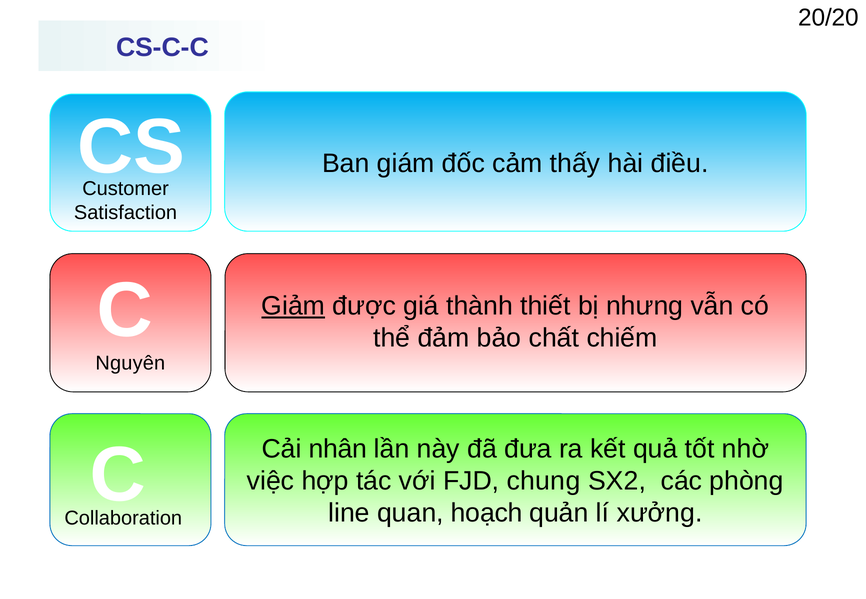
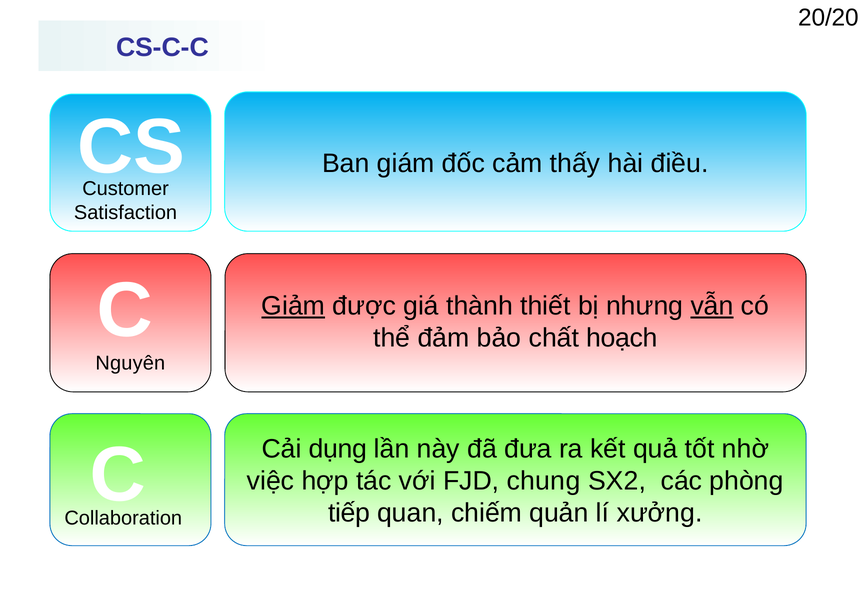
vẫn underline: none -> present (712, 306)
chiếm: chiếm -> hoạch (622, 338)
nhân: nhân -> dụng (338, 449)
line: line -> tiếp (349, 513)
hoạch: hoạch -> chiếm (487, 513)
